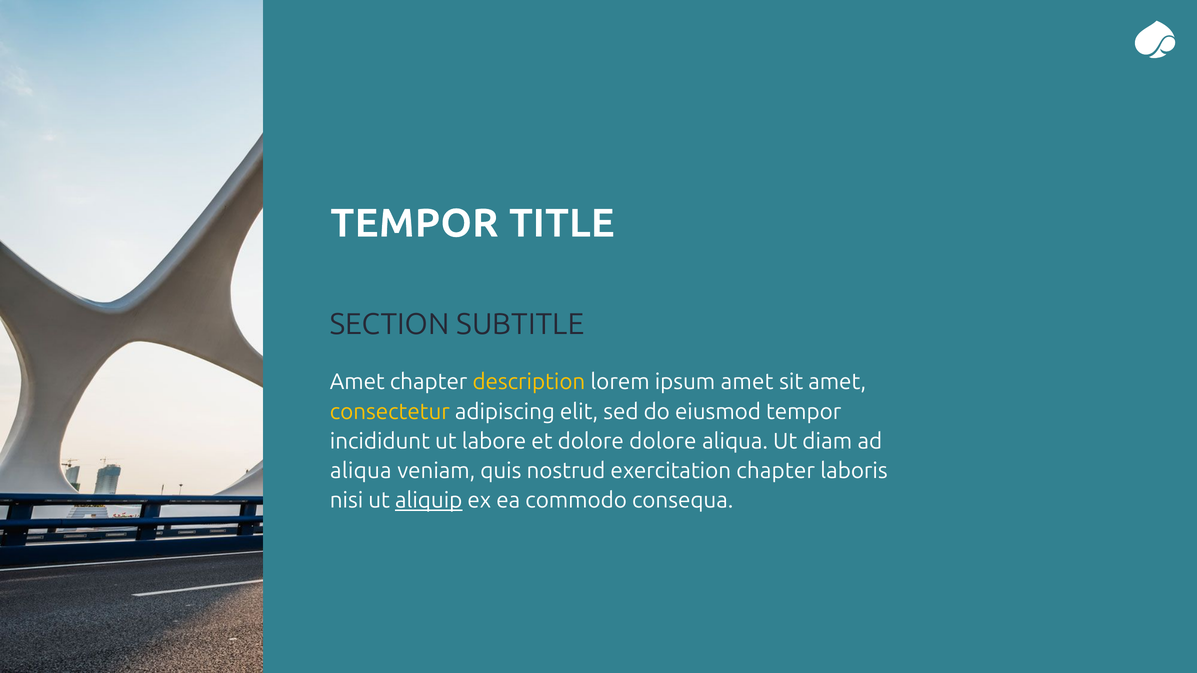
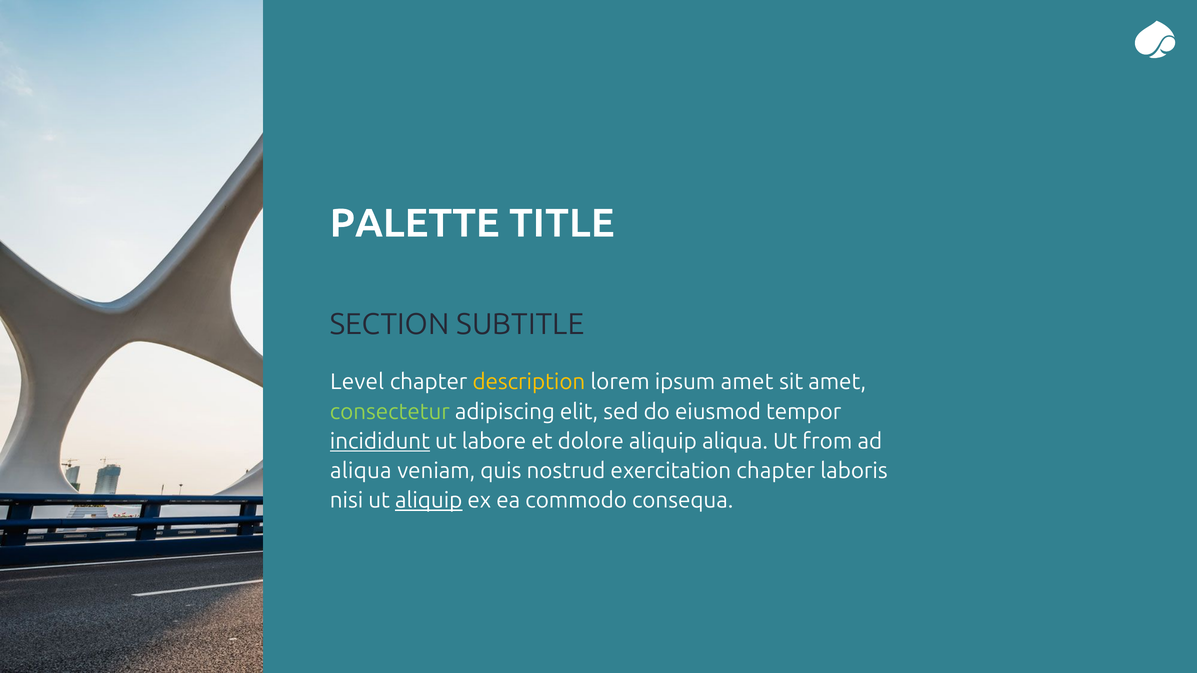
TEMPOR: TEMPOR -> PALETTE (415, 224)
Amet: Amet -> Level (357, 382)
consectetur colour: yellow -> light green (390, 412)
incididunt underline: none -> present (380, 441)
dolore dolore: dolore -> aliquip (663, 441)
diam: diam -> from (827, 441)
